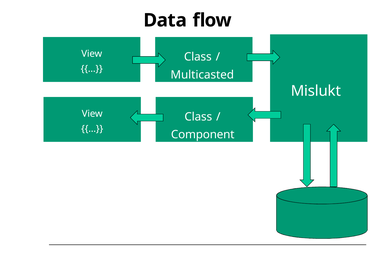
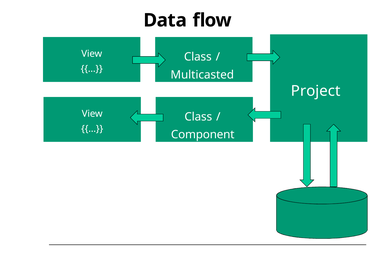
Mislukt: Mislukt -> Project (316, 91)
